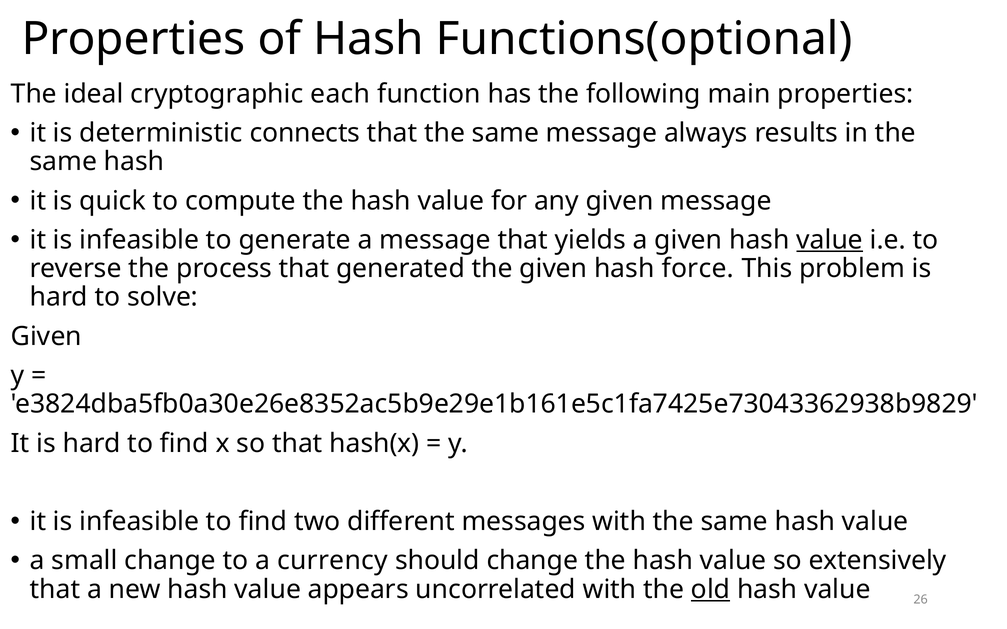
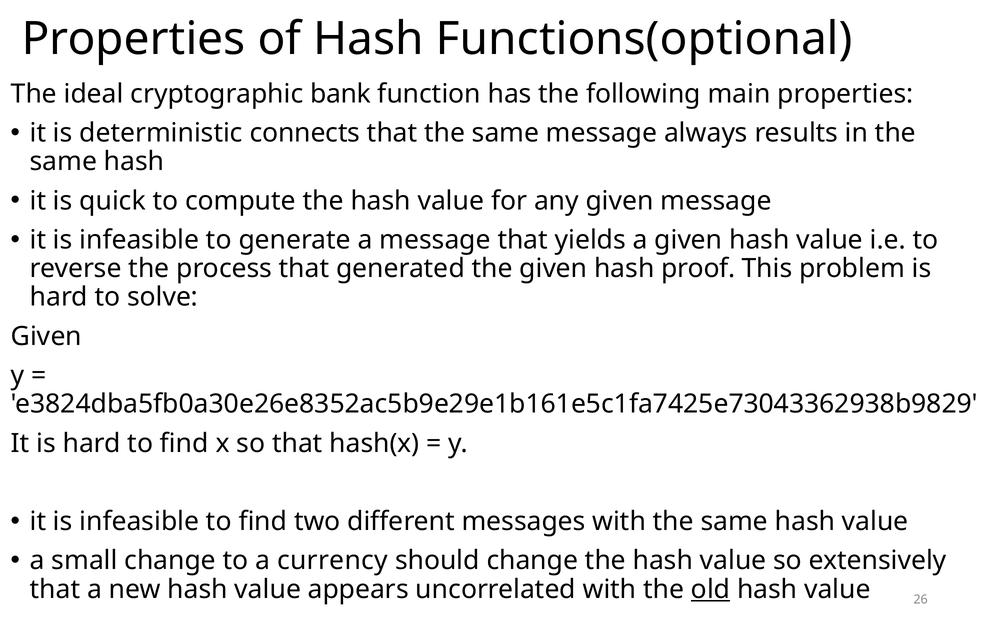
each: each -> bank (341, 94)
value underline: present -> none (830, 240)
force: force -> proof (698, 269)
